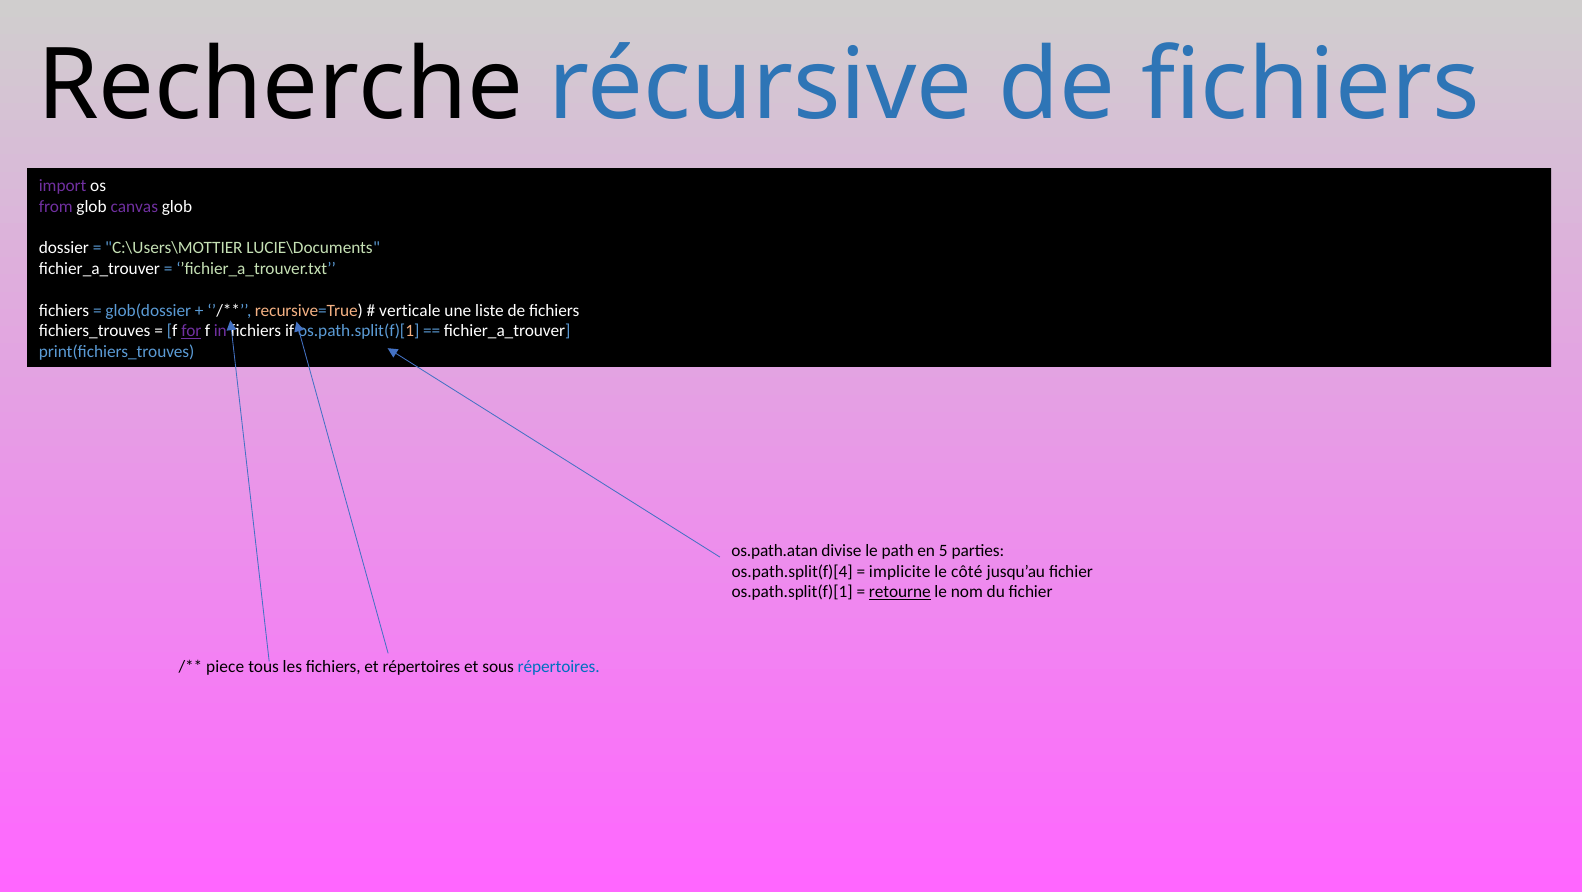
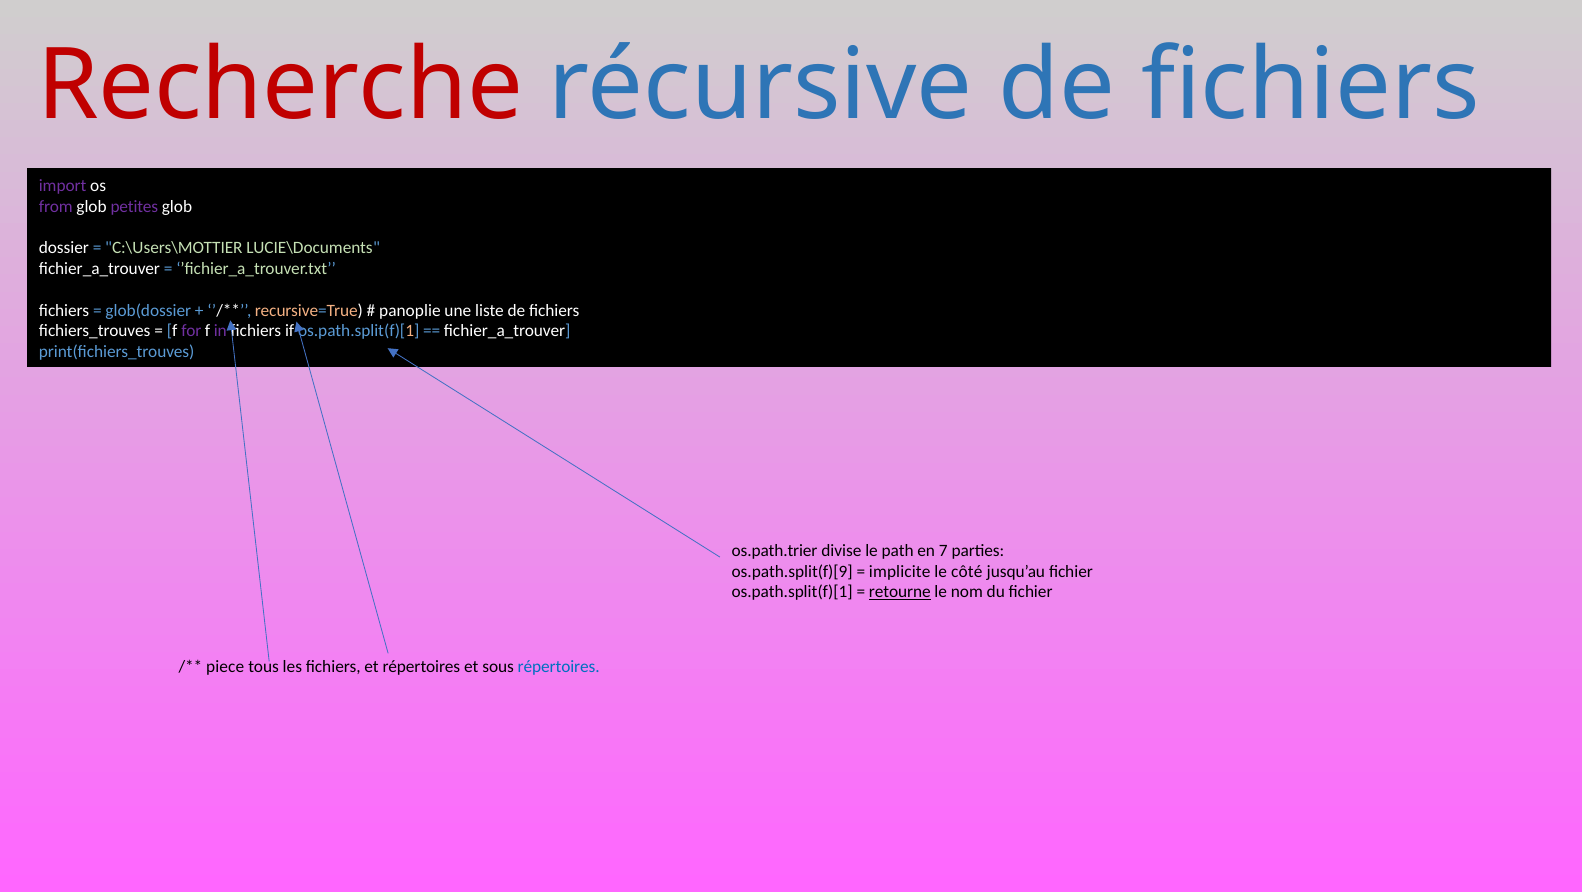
Recherche colour: black -> red (280, 86)
canvas: canvas -> petites (134, 206)
verticale: verticale -> panoplie (410, 310)
for underline: present -> none (191, 331)
os.path.atan: os.path.atan -> os.path.trier (775, 551)
5: 5 -> 7 (943, 551)
os.path.split(f)[4: os.path.split(f)[4 -> os.path.split(f)[9 (792, 571)
